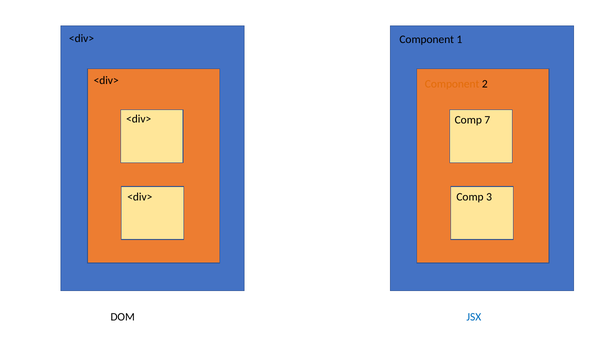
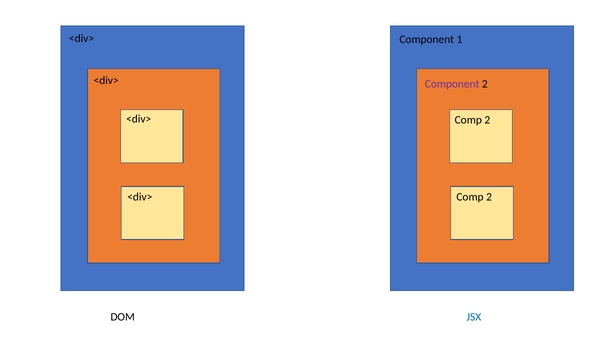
Component colour: orange -> purple (452, 84)
7: 7 -> 2 (487, 120)
3: 3 -> 2 (489, 198)
